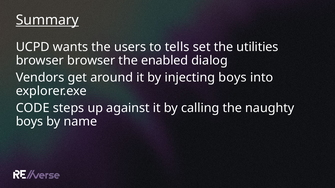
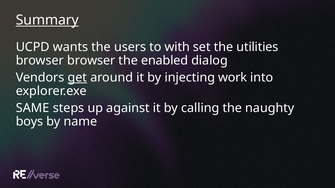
tells: tells -> with (177, 47)
get underline: none -> present (77, 78)
injecting boys: boys -> work (233, 78)
CODE: CODE -> SAME (33, 108)
